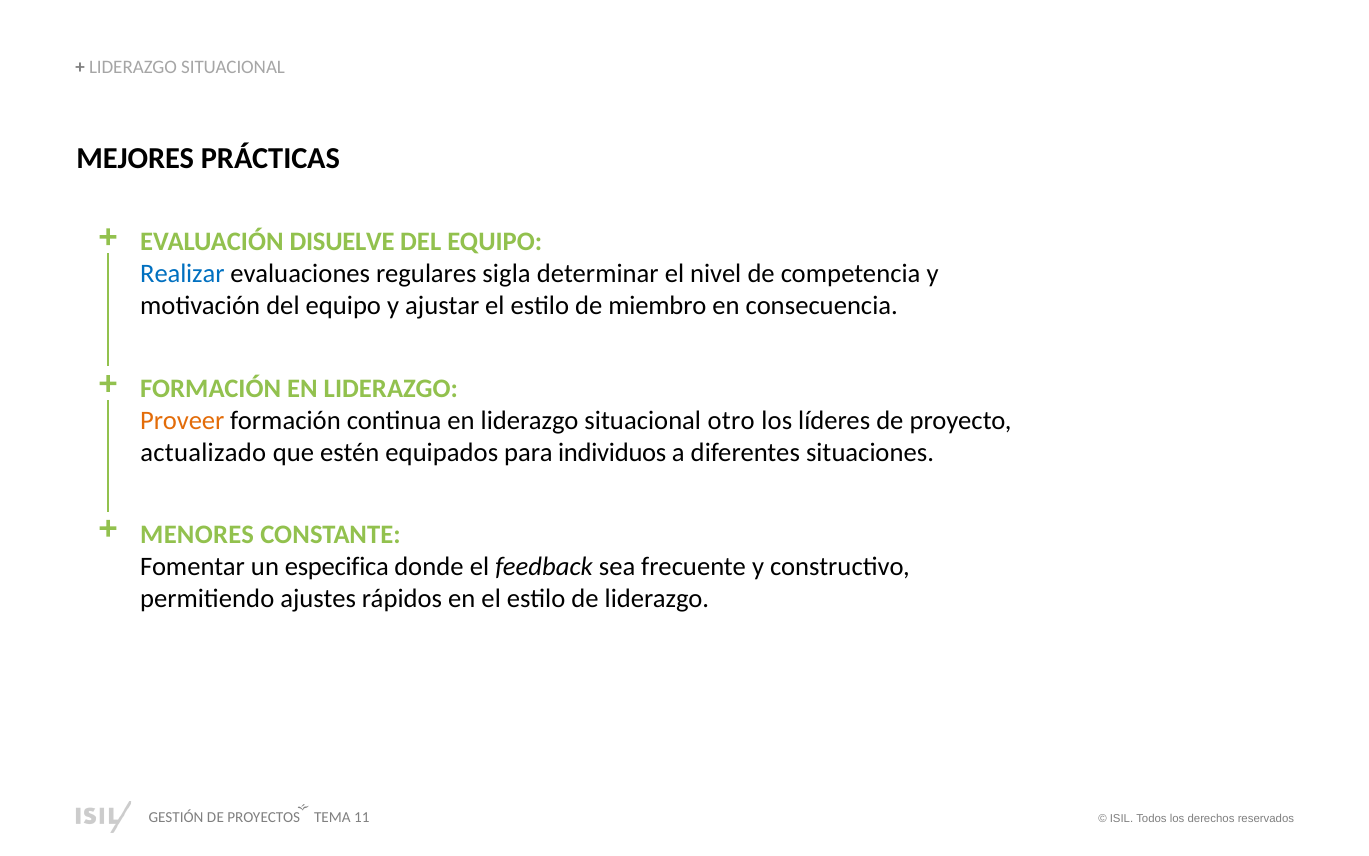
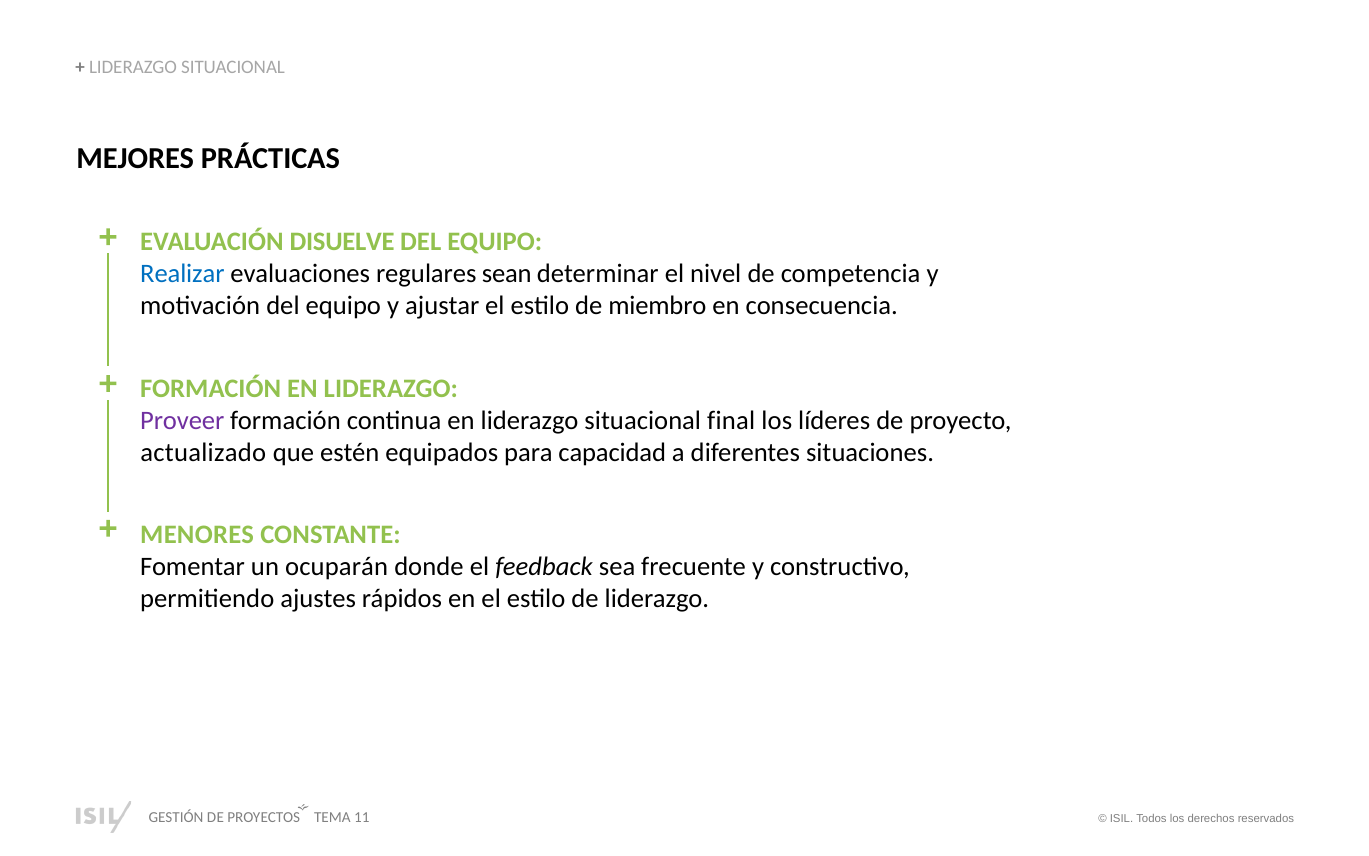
sigla: sigla -> sean (507, 274)
Proveer colour: orange -> purple (182, 420)
otro: otro -> final (731, 420)
individuos: individuos -> capacidad (612, 452)
especifica: especifica -> ocuparán (337, 566)
